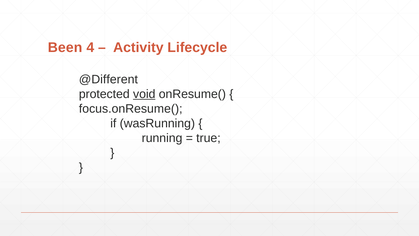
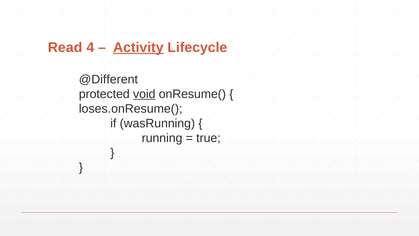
Been: Been -> Read (65, 47)
Activity underline: none -> present (138, 47)
focus.onResume(: focus.onResume( -> loses.onResume( (131, 109)
